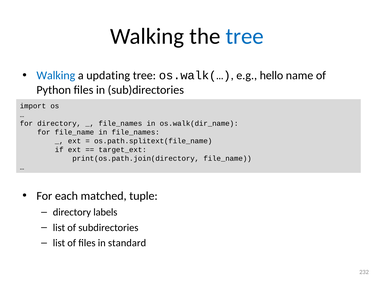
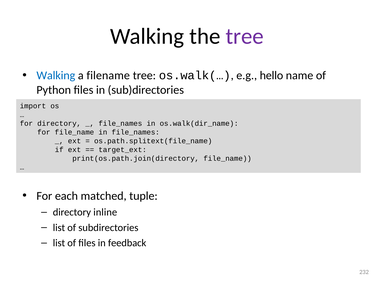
tree colour: blue -> purple (245, 36)
updating: updating -> filename (108, 75)
labels: labels -> inline (105, 212)
standard: standard -> feedback (127, 243)
